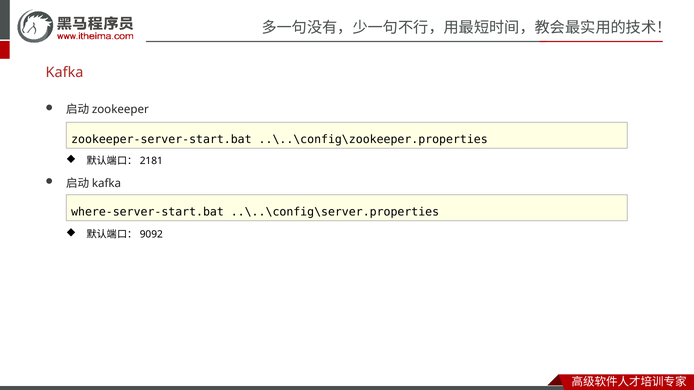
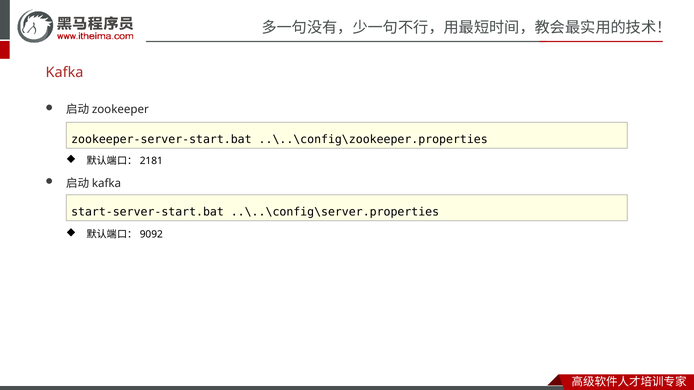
where-server-start.bat: where-server-start.bat -> start-server-start.bat (148, 212)
